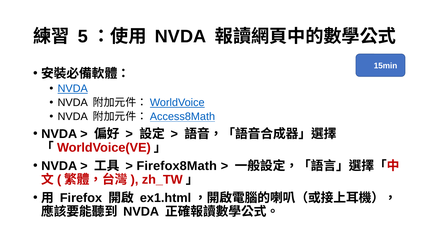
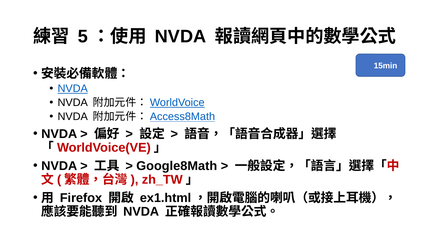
Firefox8Math: Firefox8Math -> Google8Math (177, 166)
